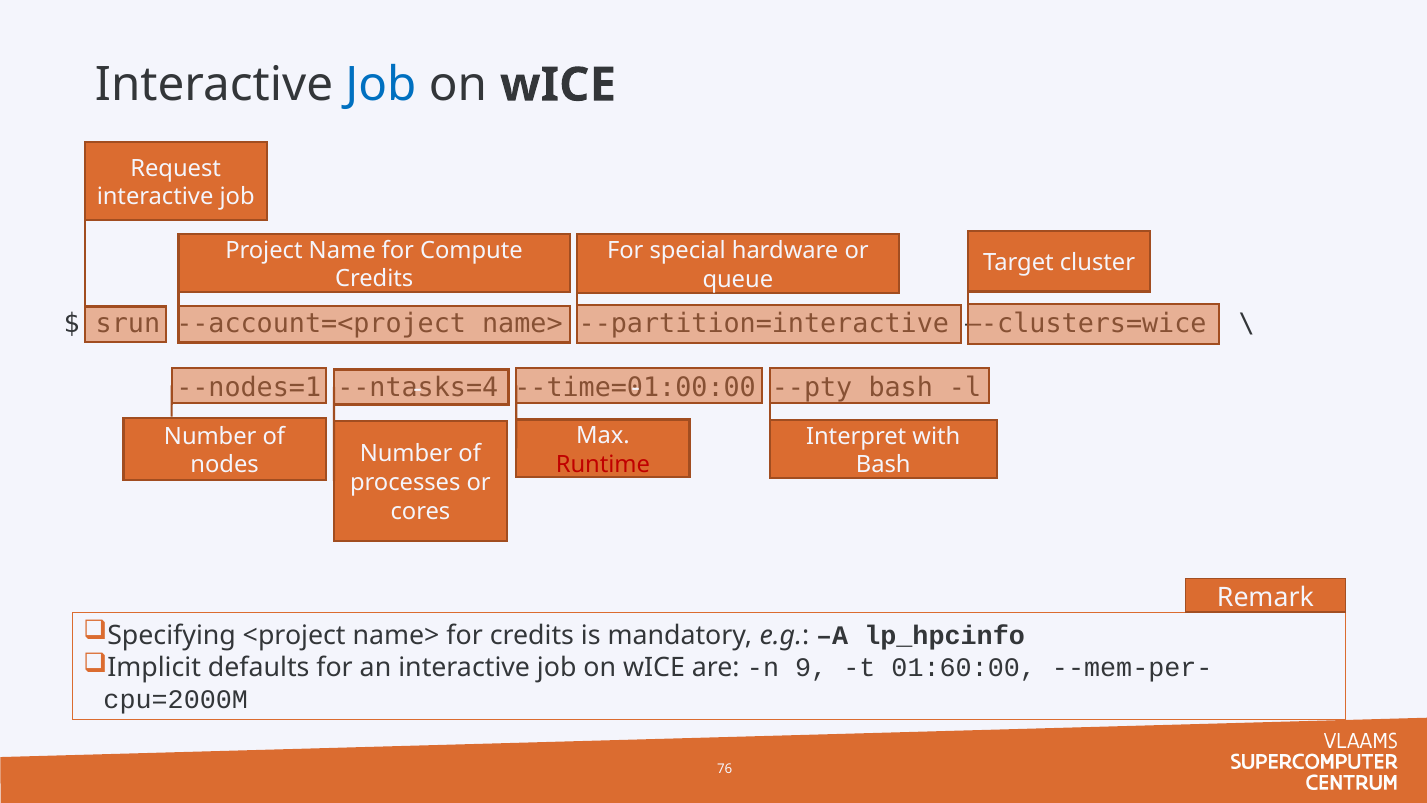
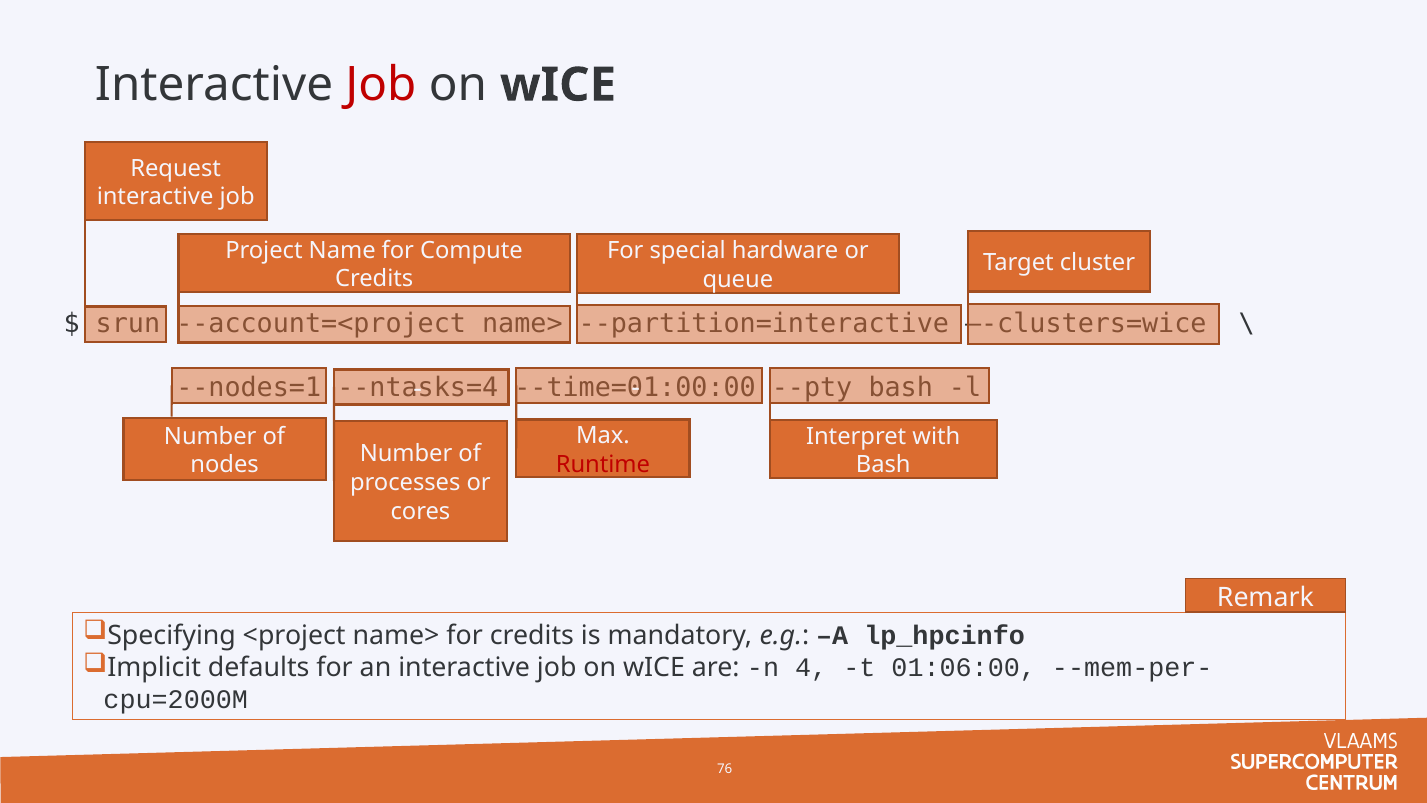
Job colour: blue -> red (381, 85)
9: 9 -> 4 (811, 667)
01:60:00: 01:60:00 -> 01:06:00 (964, 667)
